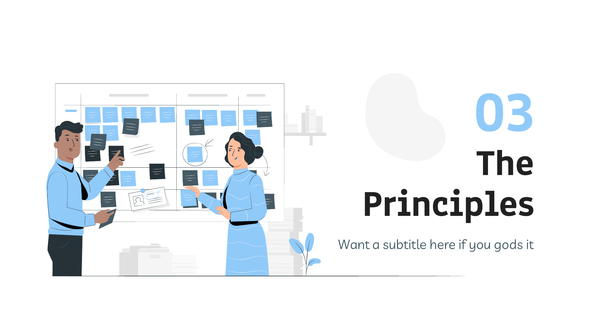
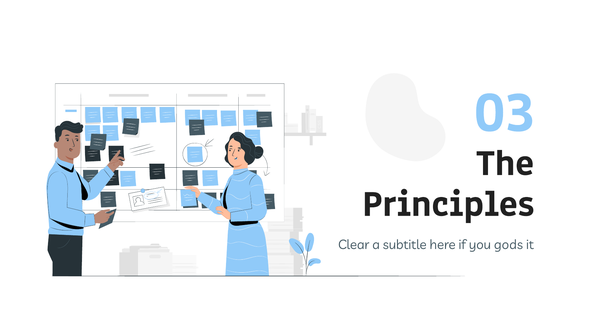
Want: Want -> Clear (354, 245)
